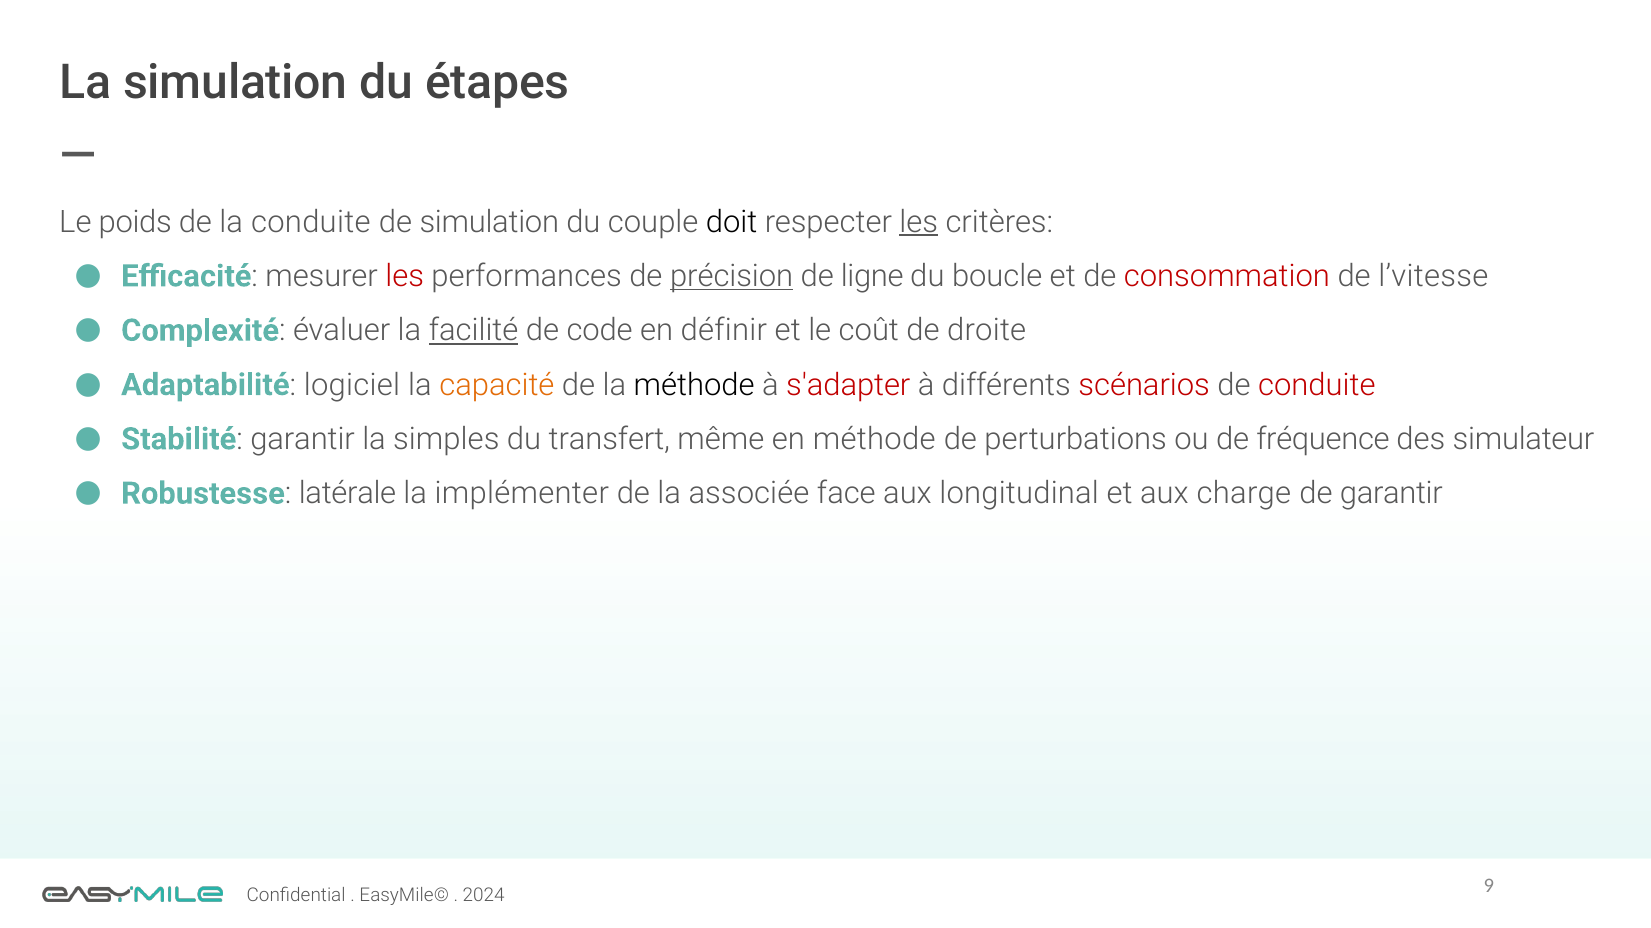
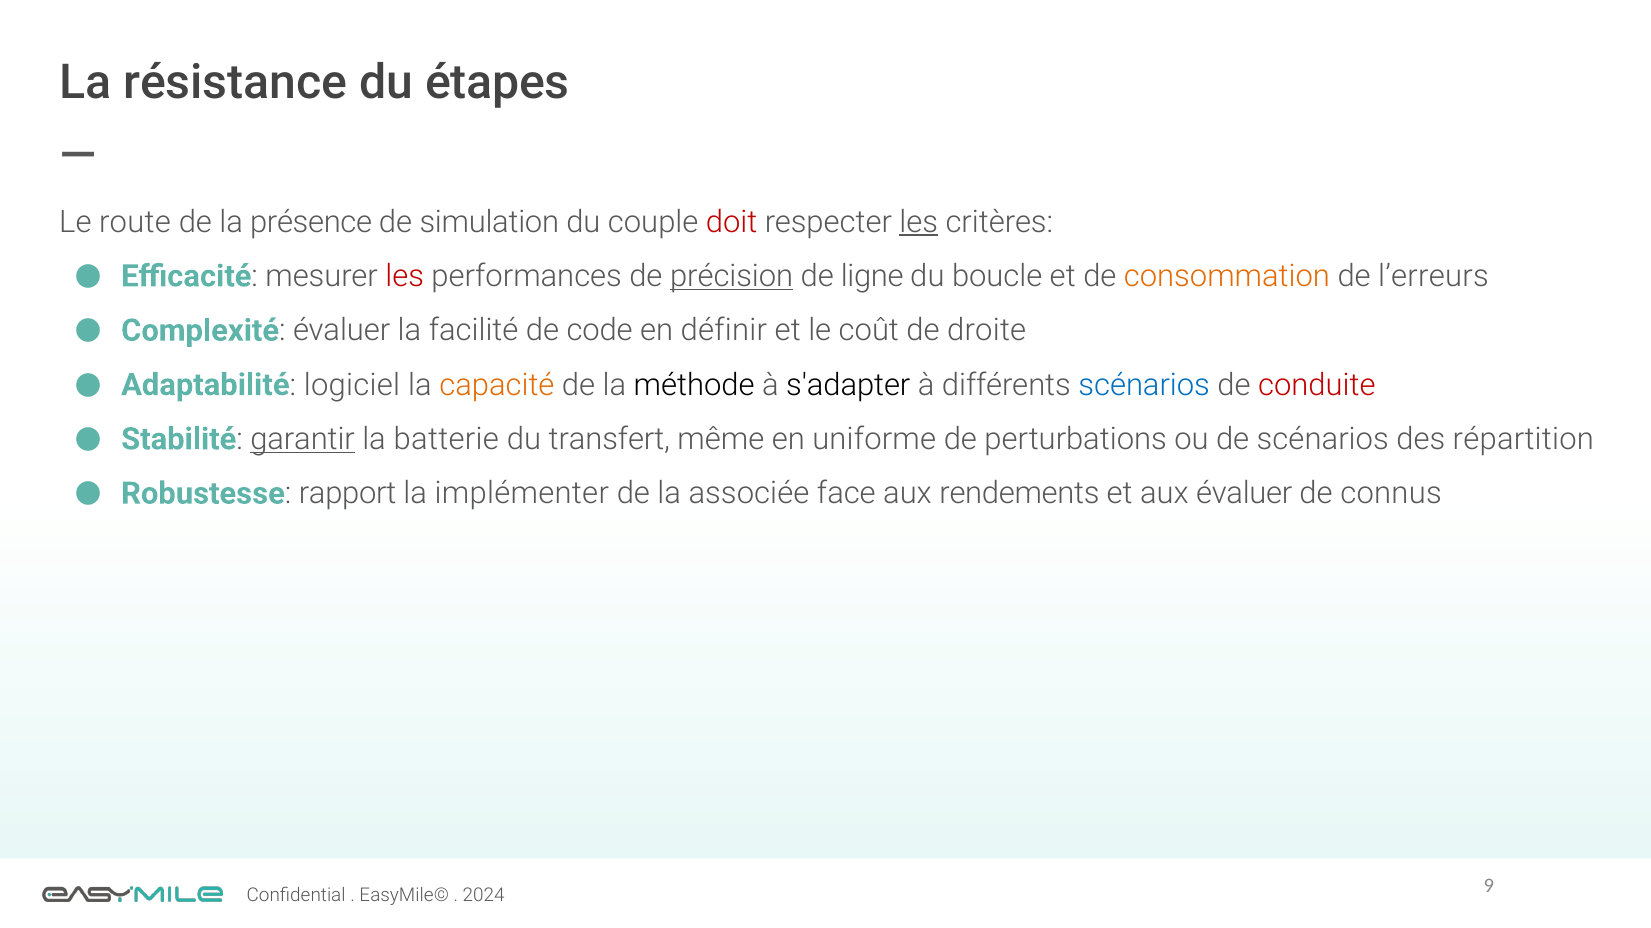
La simulation: simulation -> résistance (235, 83)
poids: poids -> route (135, 222)
la conduite: conduite -> présence (311, 222)
doit colour: black -> red (732, 222)
consommation colour: red -> orange (1227, 276)
l’vitesse: l’vitesse -> l’erreurs (1433, 276)
facilité underline: present -> none (474, 331)
s'adapter colour: red -> black (848, 385)
scénarios colour: red -> blue (1144, 385)
garantir underline: none -> present (303, 439)
simples: simples -> batterie (446, 439)
en méthode: méthode -> uniforme (874, 439)
de fréquence: fréquence -> scénarios (1323, 439)
simulateur: simulateur -> répartition (1523, 439)
latérale: latérale -> rapport (348, 494)
longitudinal: longitudinal -> rendements (1019, 494)
aux charge: charge -> évaluer (1244, 494)
de garantir: garantir -> connus (1391, 494)
